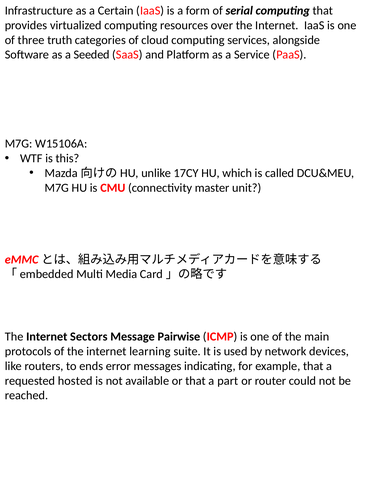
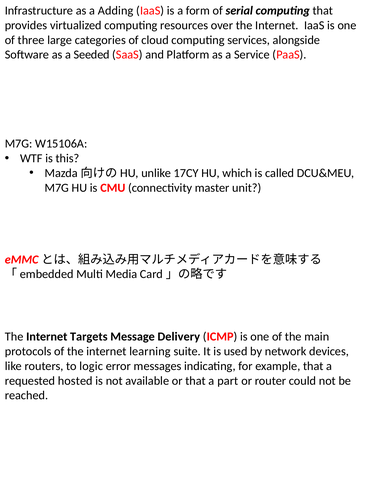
Certain: Certain -> Adding (116, 11)
truth: truth -> large (60, 40)
Sectors: Sectors -> Targets (89, 336)
Pairwise: Pairwise -> Delivery (179, 336)
ends: ends -> logic (91, 366)
